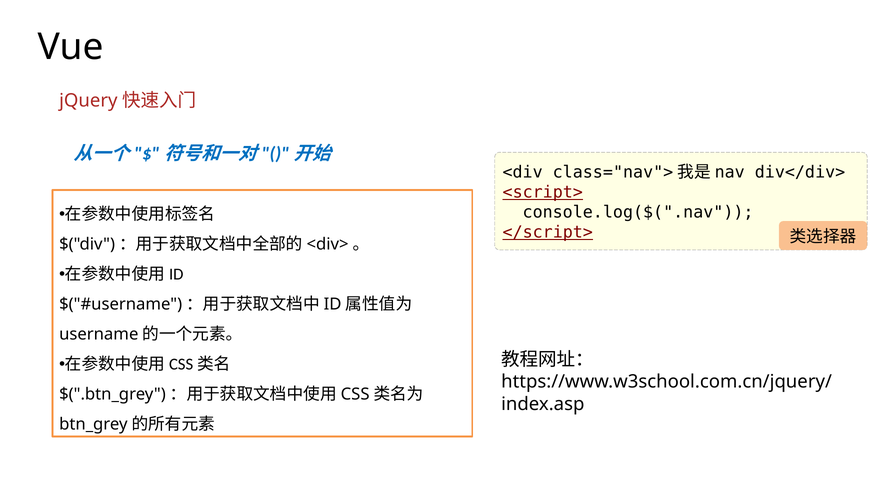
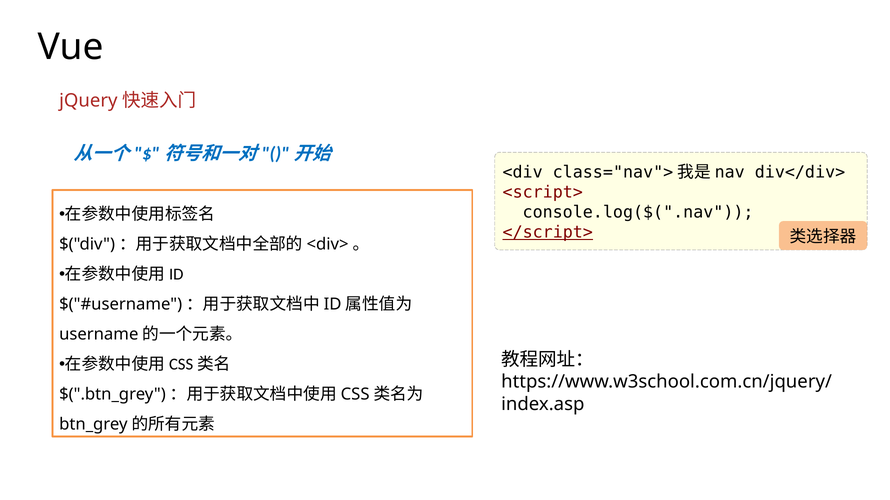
<script> underline: present -> none (543, 193)
